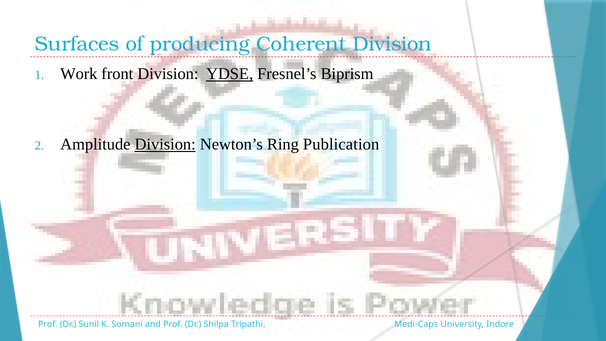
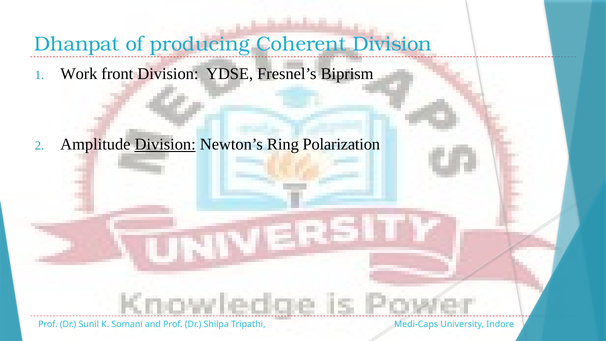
Surfaces: Surfaces -> Dhanpat (77, 44)
YDSE underline: present -> none (230, 74)
Publication: Publication -> Polarization (341, 144)
